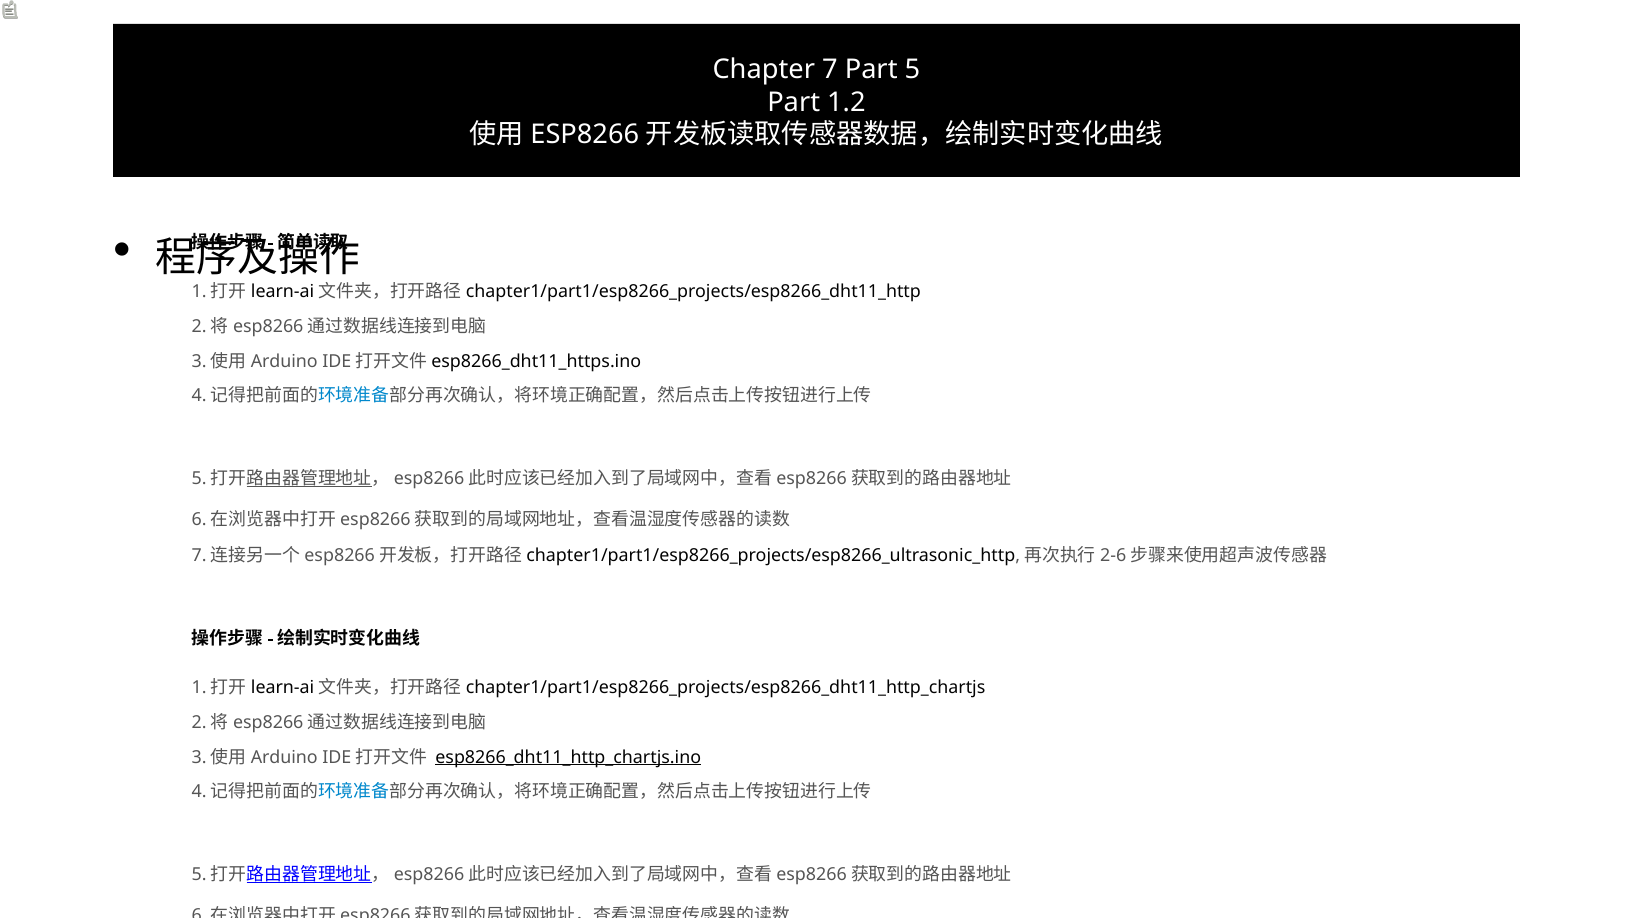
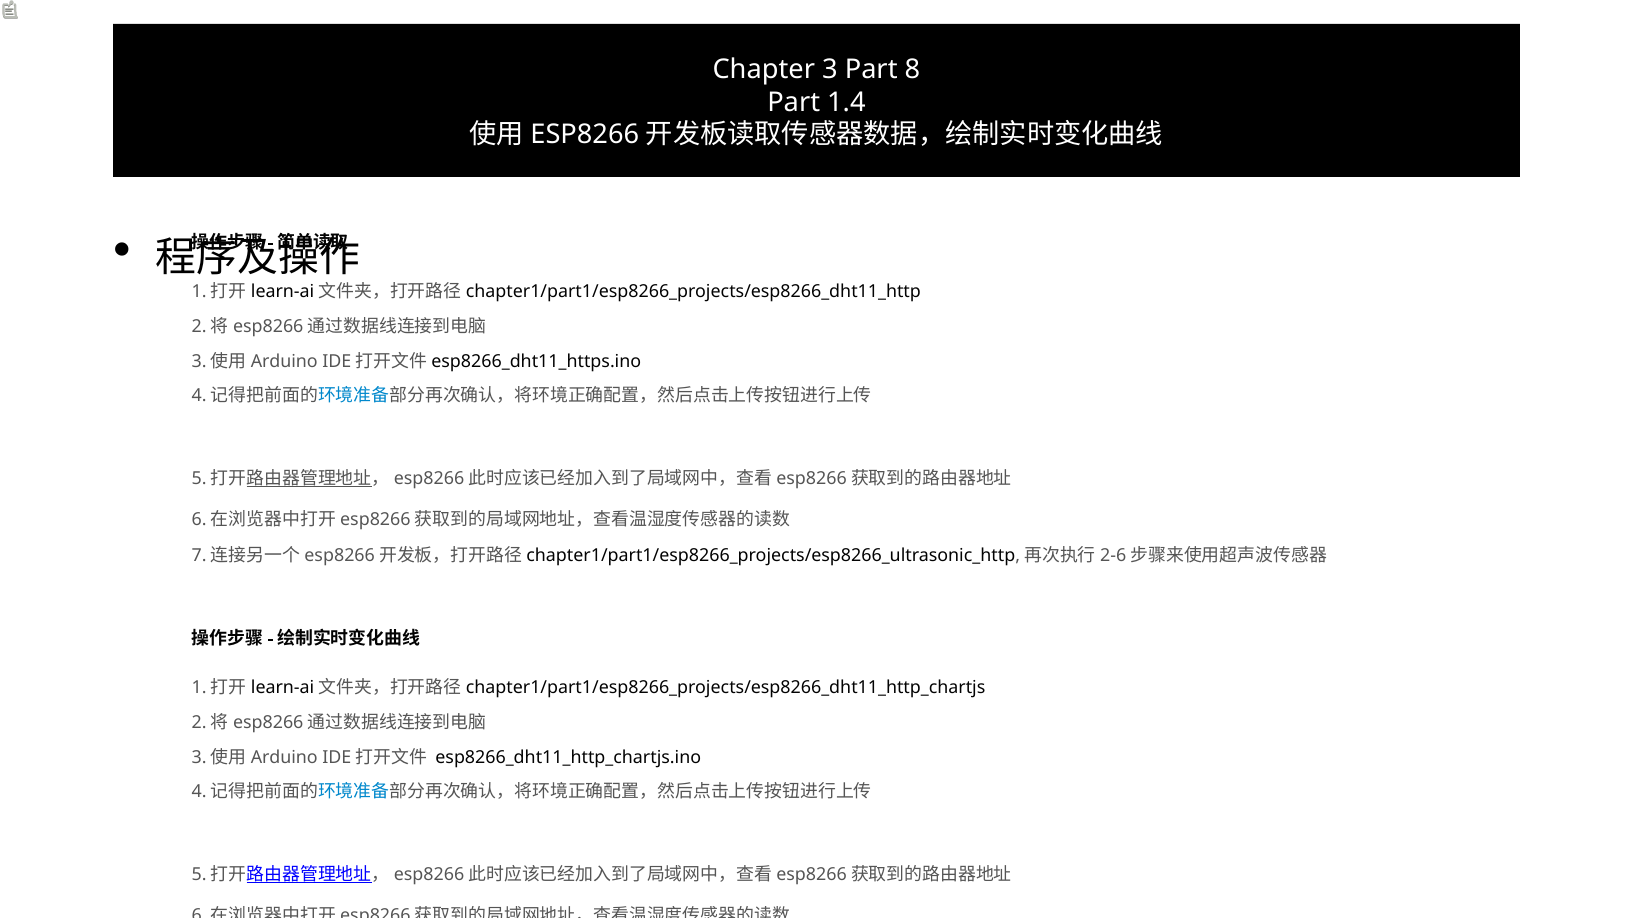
Chapter 7: 7 -> 3 (830, 70)
Part 5: 5 -> 8 (912, 70)
1.2: 1.2 -> 1.4 (846, 102)
esp8266_dht11_http_chartjs.ino underline: present -> none (568, 758)
